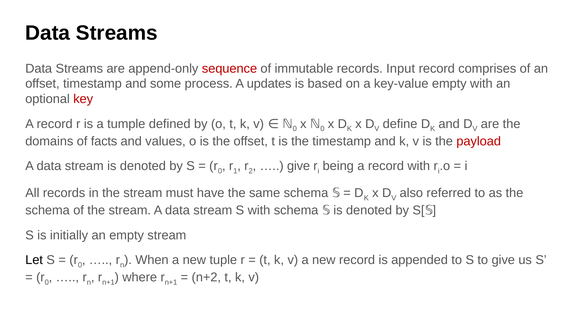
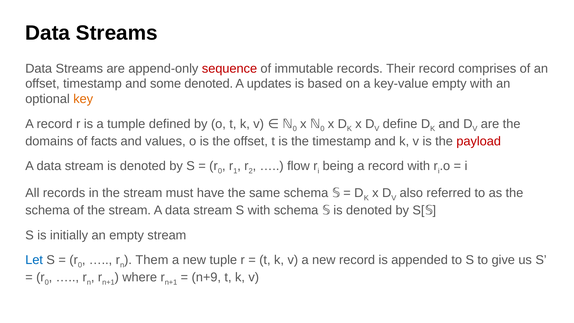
Input: Input -> Their (401, 68)
some process: process -> denoted (209, 84)
key colour: red -> orange (83, 99)
give: give -> flow (298, 166)
Let colour: black -> blue (34, 260)
When: When -> Them (152, 260)
n+2: n+2 -> n+9 (206, 277)
